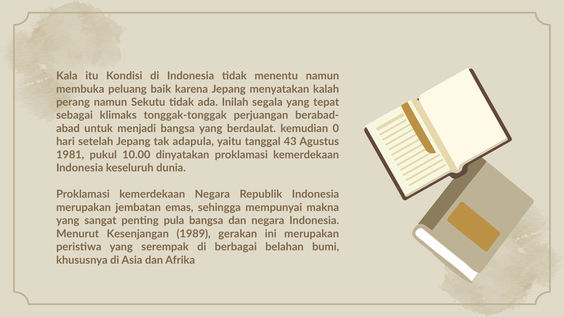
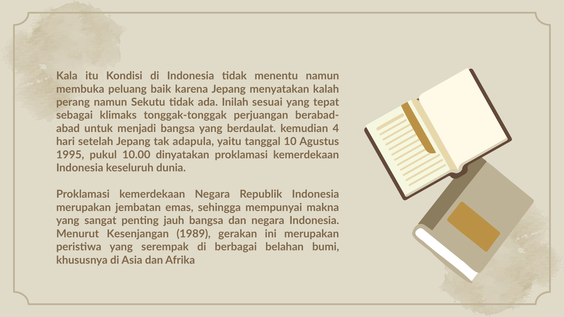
segala: segala -> sesuai (267, 102)
0: 0 -> 4 (336, 129)
43: 43 -> 10 (290, 142)
1981: 1981 -> 1995 (70, 155)
pula: pula -> jauh (174, 221)
